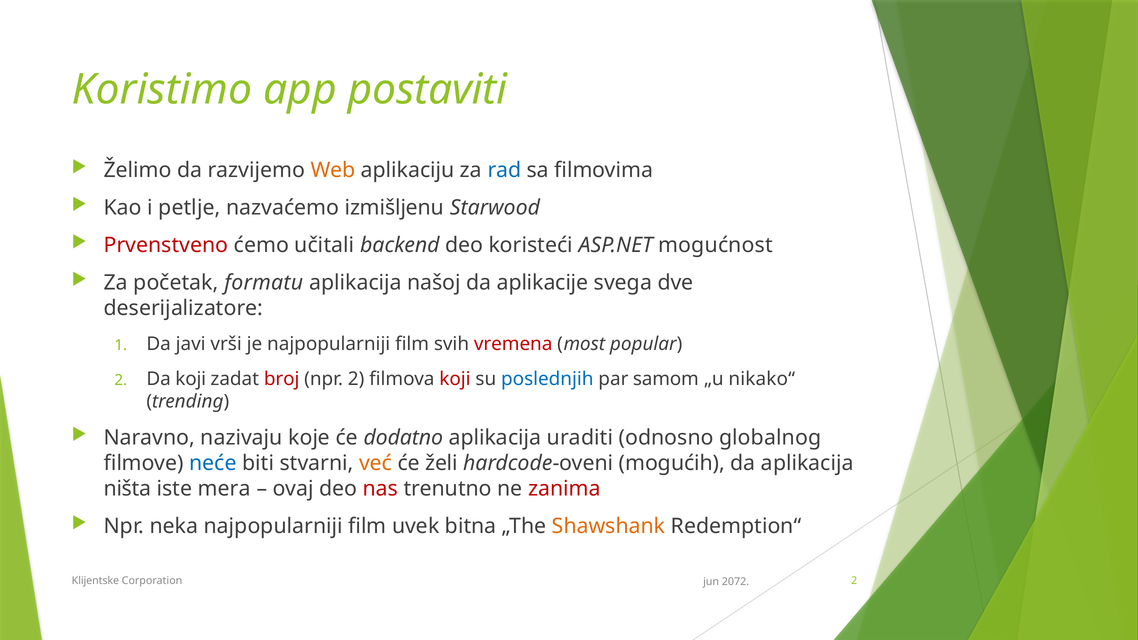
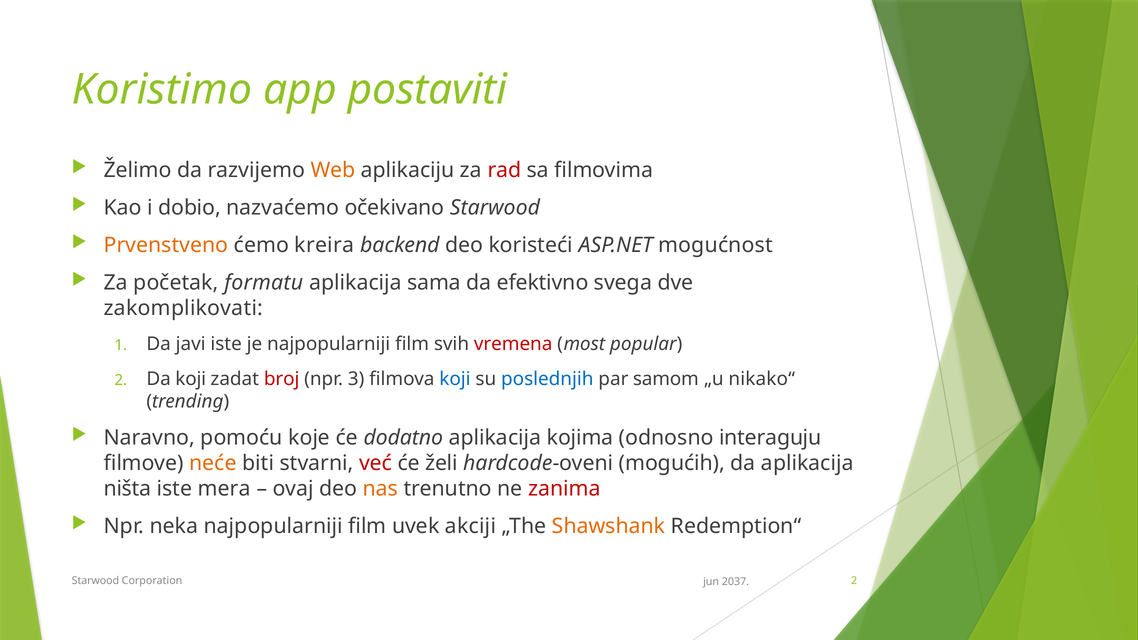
rad colour: blue -> red (504, 170)
petlje: petlje -> dobio (190, 208)
izmišljenu: izmišljenu -> očekivano (394, 208)
Prvenstveno colour: red -> orange (166, 245)
učitali: učitali -> kreira (324, 245)
našoj: našoj -> sama (434, 283)
aplikacije: aplikacije -> efektivno (543, 283)
deserijalizatore: deserijalizatore -> zakomplikovati (183, 308)
javi vrši: vrši -> iste (226, 344)
npr 2: 2 -> 3 (356, 379)
koji colour: red -> blue (455, 379)
nazivaju: nazivaju -> pomoću (242, 438)
uraditi: uraditi -> kojima (580, 438)
globalnog: globalnog -> interaguju (770, 438)
neće colour: blue -> orange (213, 463)
već colour: orange -> red (376, 463)
nas colour: red -> orange (380, 489)
bitna: bitna -> akciji (471, 526)
Klijentske: Klijentske -> Starwood (95, 581)
2072: 2072 -> 2037 (735, 582)
